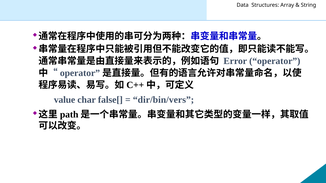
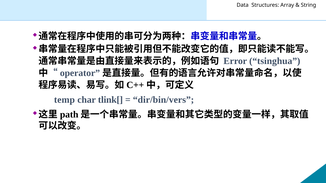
Error operator: operator -> tsinghua (275, 61)
value: value -> temp (64, 100)
false[: false[ -> tlink[ (110, 100)
